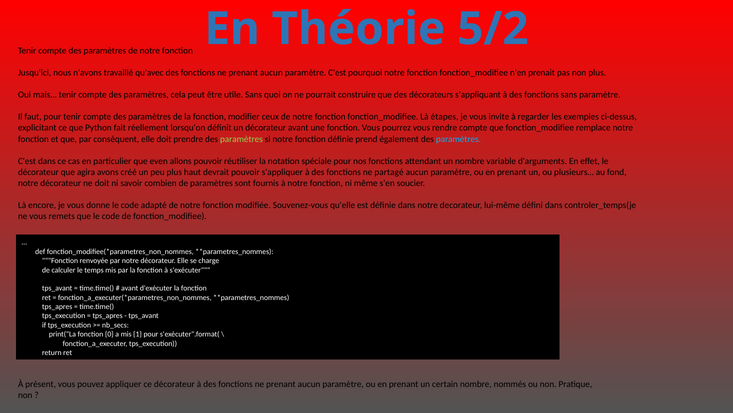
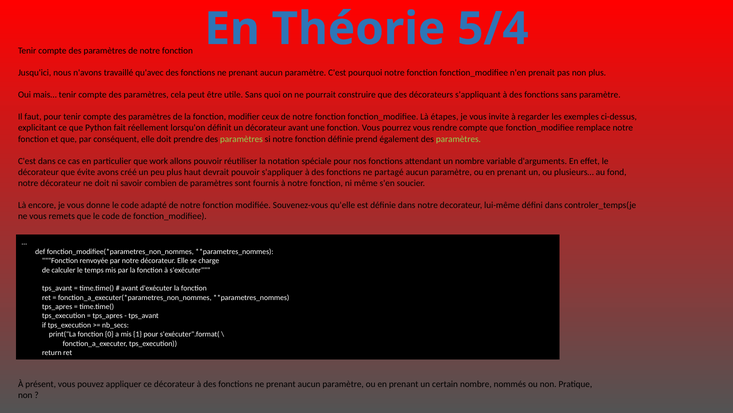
5/2: 5/2 -> 5/4 (493, 29)
paramètres colour: light blue -> light green (458, 139)
even: even -> work (159, 161)
agira: agira -> évite (86, 172)
